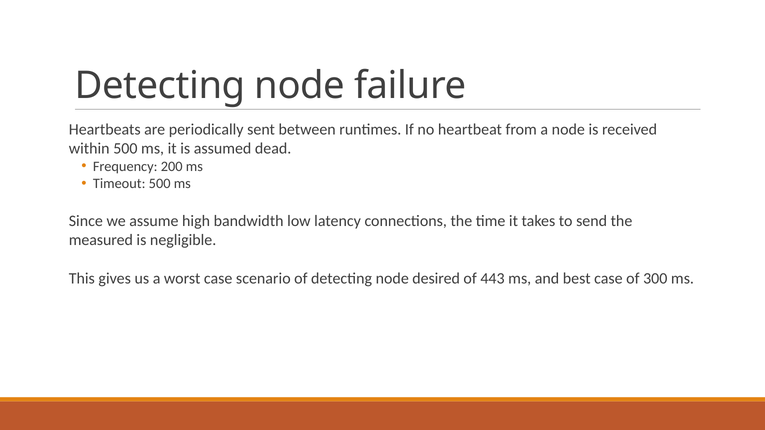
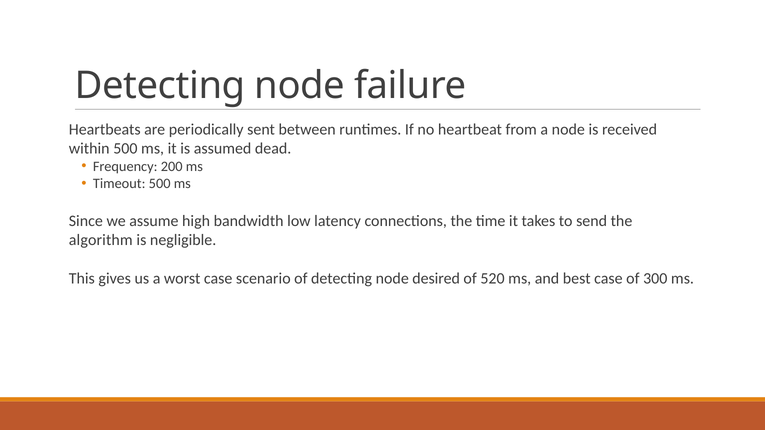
measured: measured -> algorithm (101, 240)
443: 443 -> 520 (493, 279)
